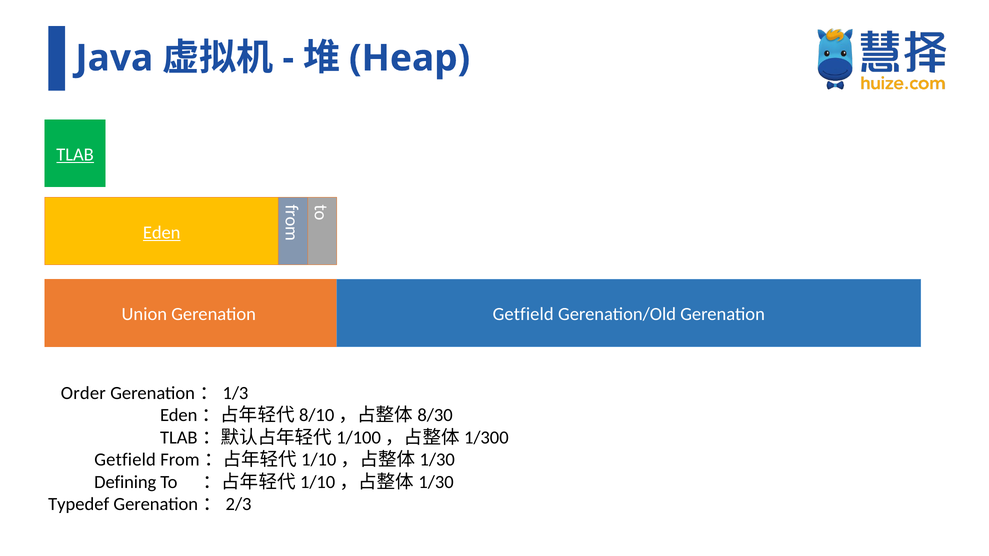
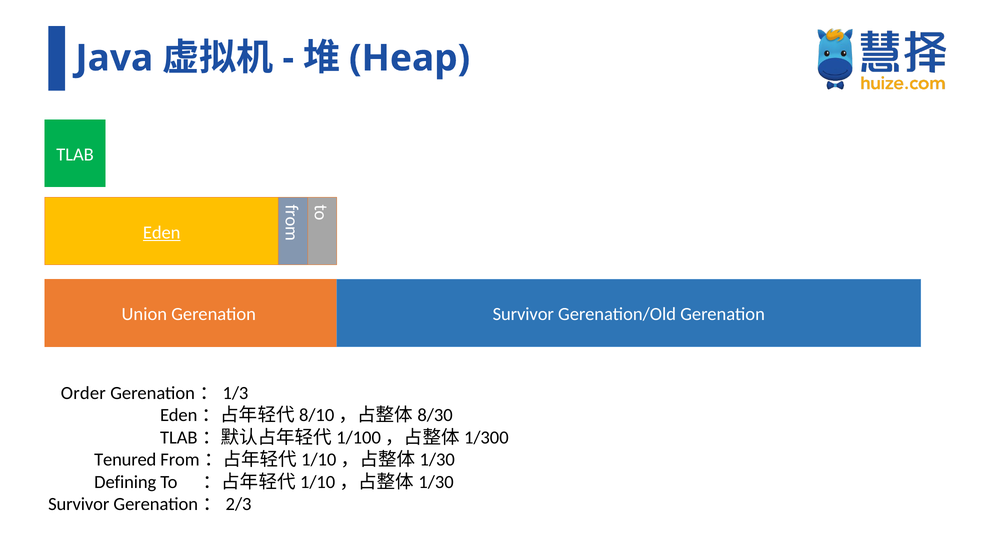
TLAB underline: present -> none (75, 155)
Gerenation Getfield: Getfield -> Survivor (523, 314)
Getfield: Getfield -> Tenured (125, 460)
Typedef: Typedef -> Survivor (79, 505)
